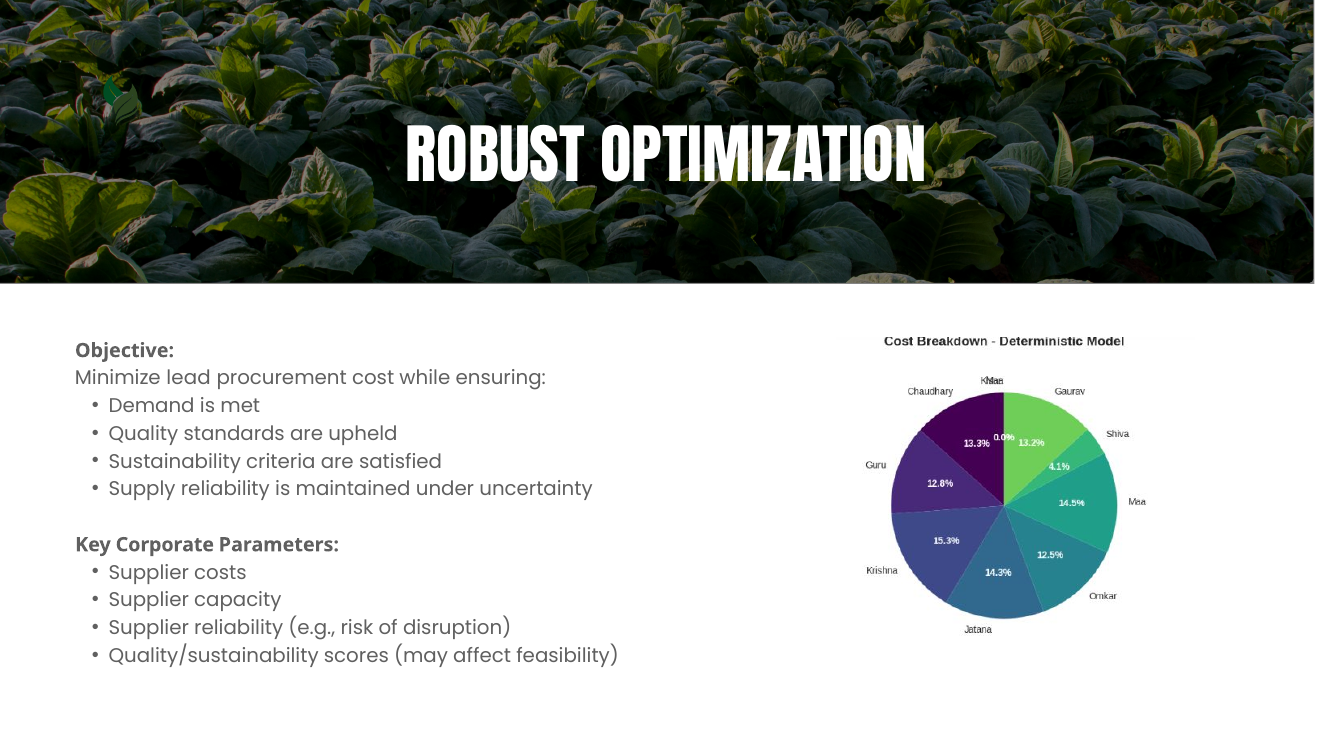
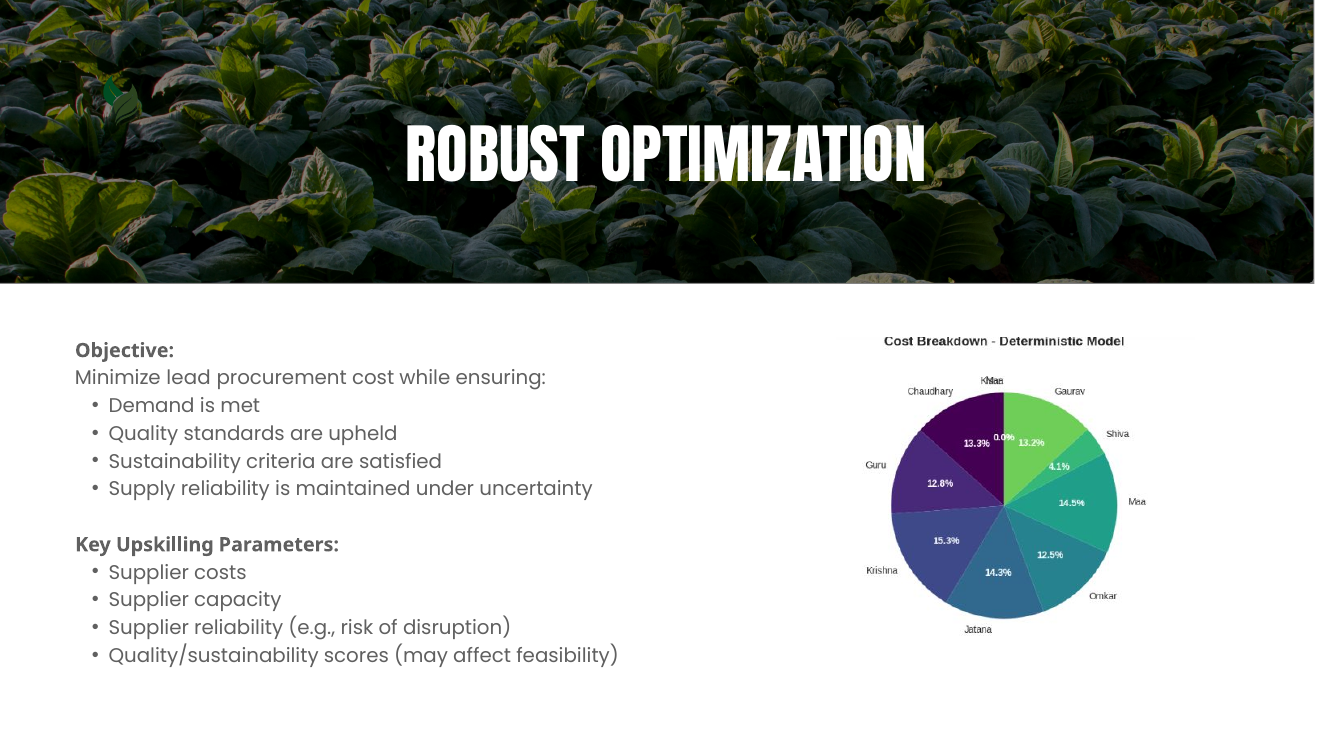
Corporate: Corporate -> Upskilling (165, 545)
